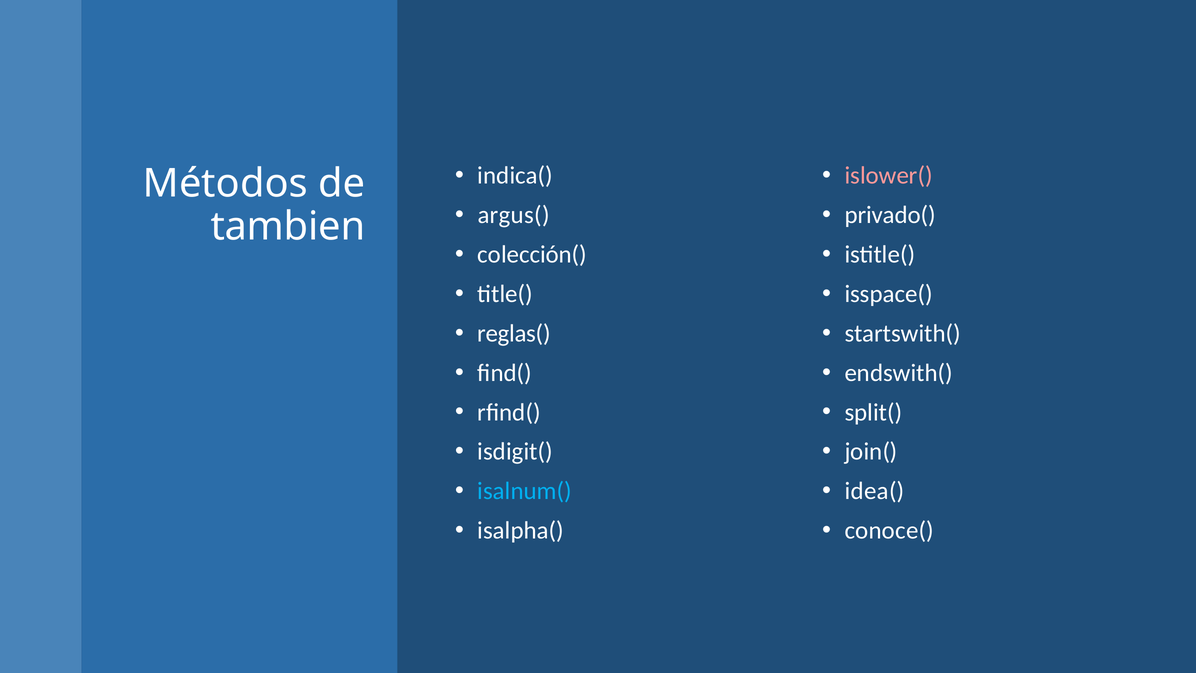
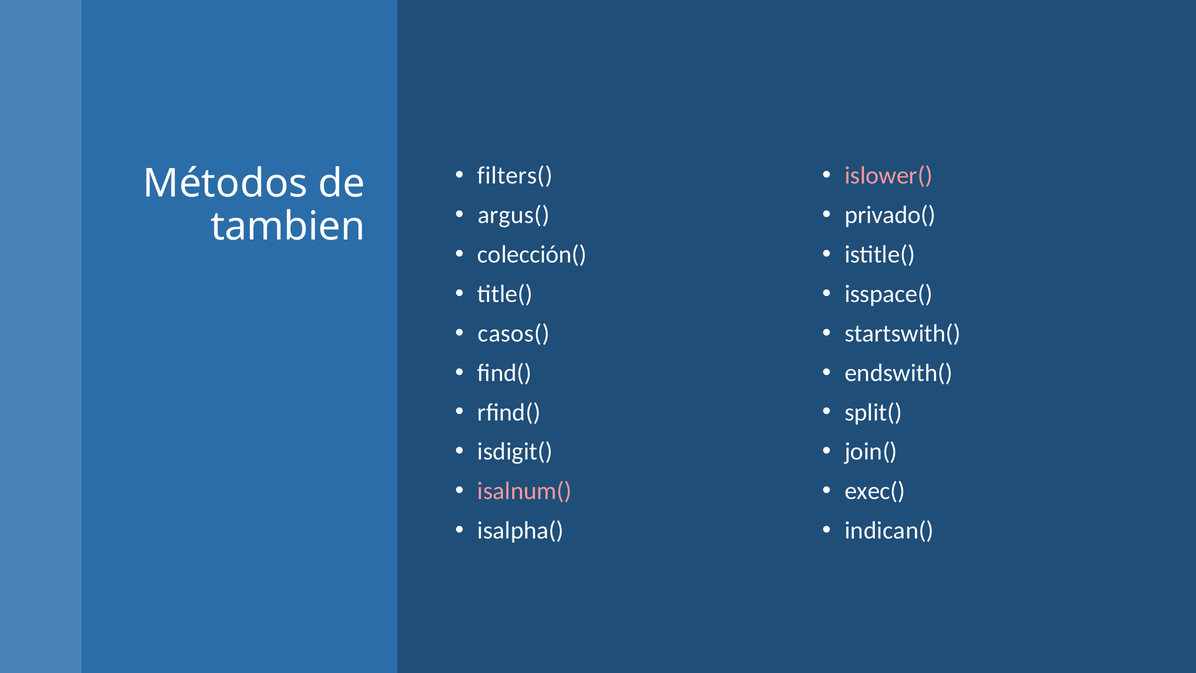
indica(: indica( -> filters( (515, 176)
reglas(: reglas( -> casos( (514, 333)
isalnum( colour: light blue -> pink (525, 491)
idea(: idea( -> exec( (875, 491)
conoce(: conoce( -> indican( (889, 530)
